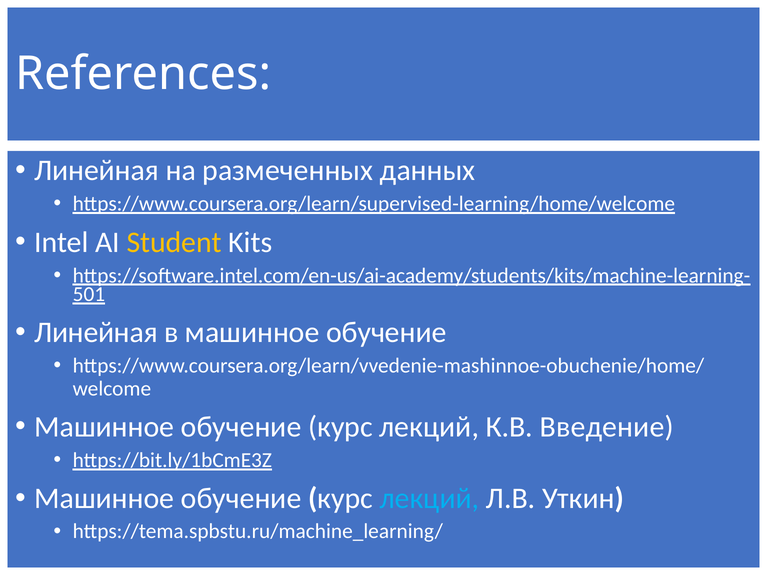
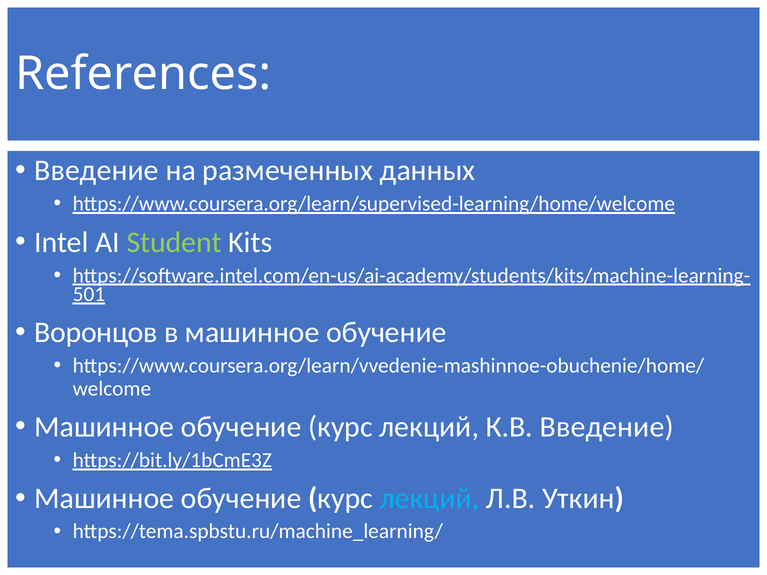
Линейная: Линейная -> Введение (97, 171)
Student colour: yellow -> light green (174, 242)
Линейная: Линейная -> Воронцов (96, 333)
